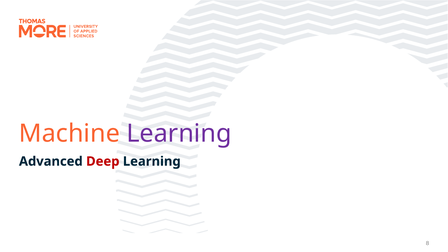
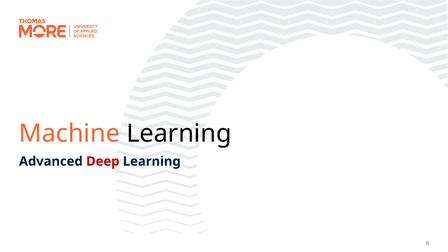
Learning colour: purple -> black (179, 133)
